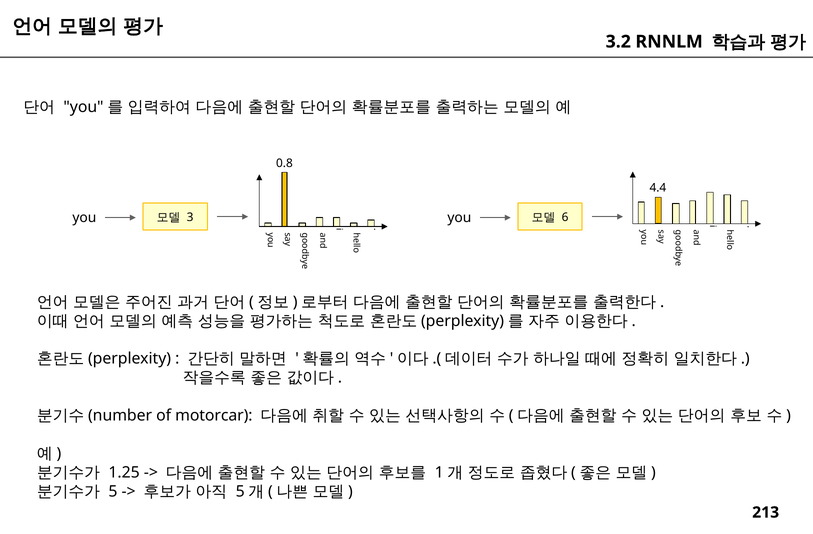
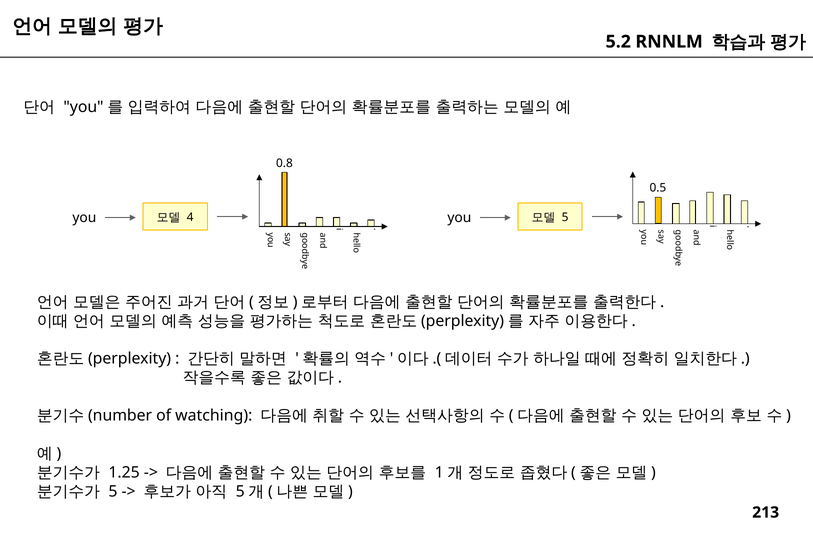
3.2: 3.2 -> 5.2 (618, 42)
4.4: 4.4 -> 0.5 (658, 188)
3: 3 -> 4 (190, 217)
6: 6 -> 5 (565, 217)
motorcar: motorcar -> watching (214, 416)
